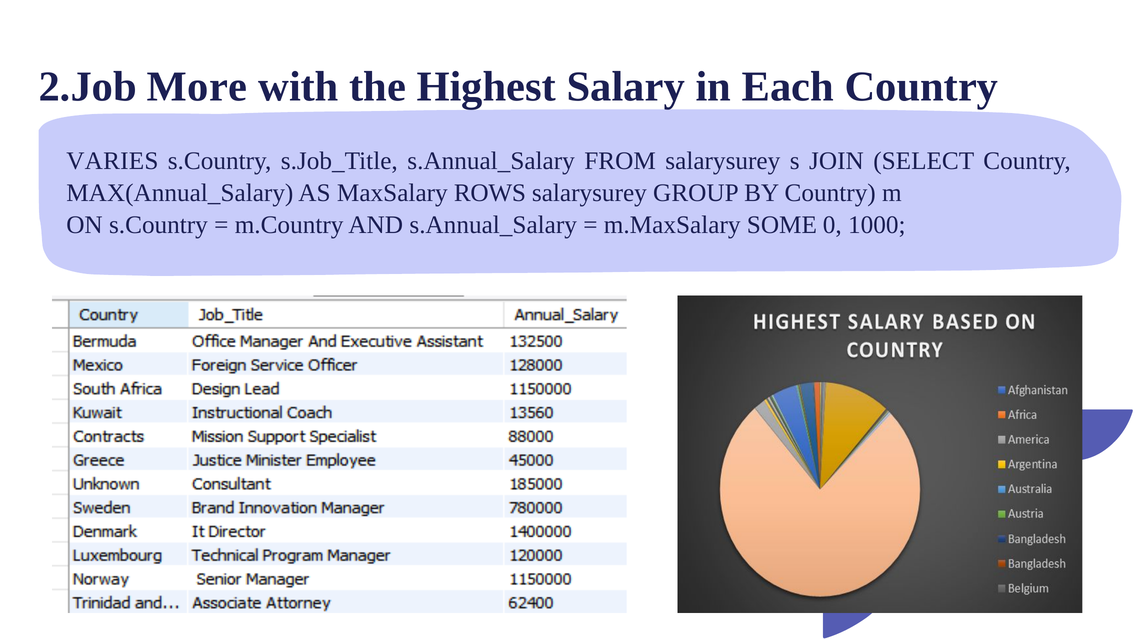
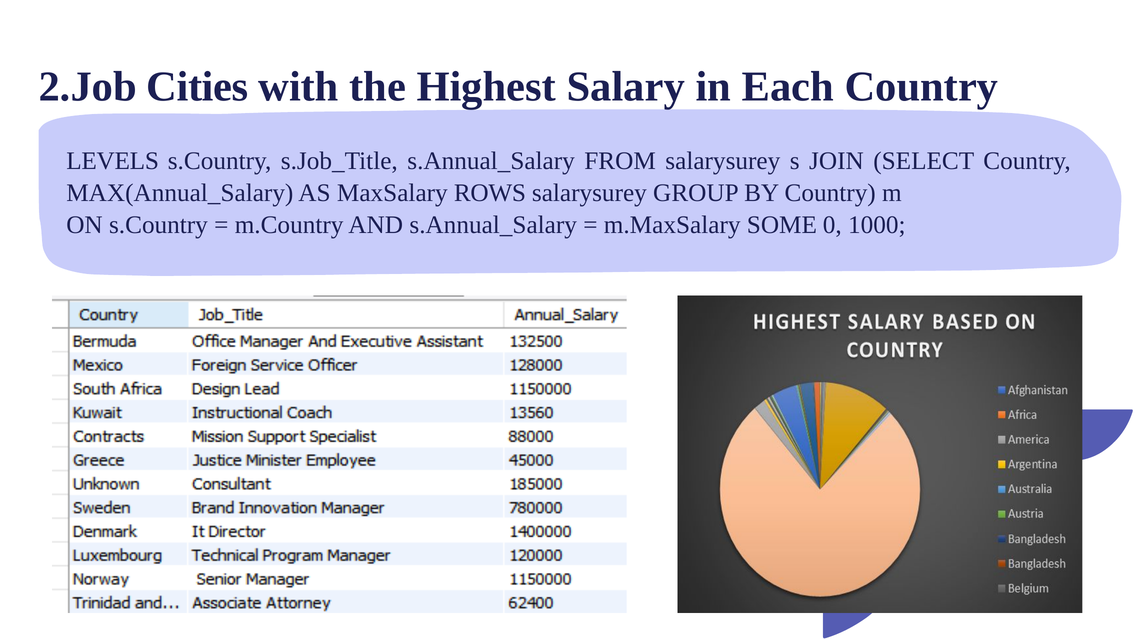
More: More -> Cities (197, 87)
VARIES: VARIES -> LEVELS (113, 161)
